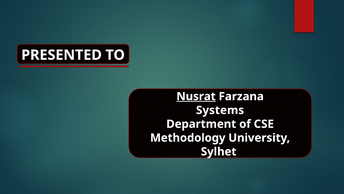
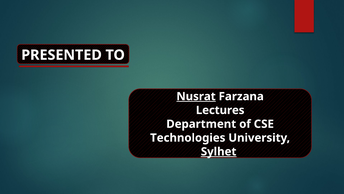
Systems: Systems -> Lectures (220, 110)
Methodology: Methodology -> Technologies (188, 138)
Sylhet underline: none -> present (219, 151)
